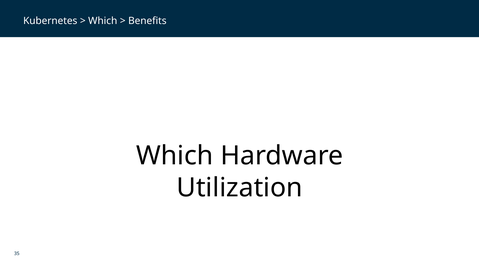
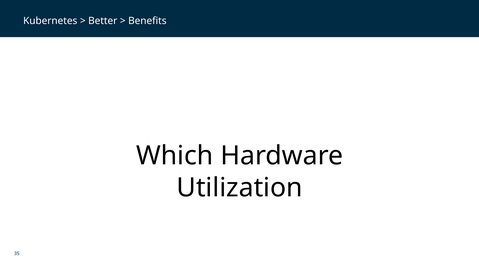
Which: Which -> Better (103, 21)
